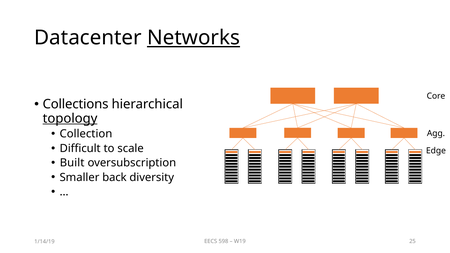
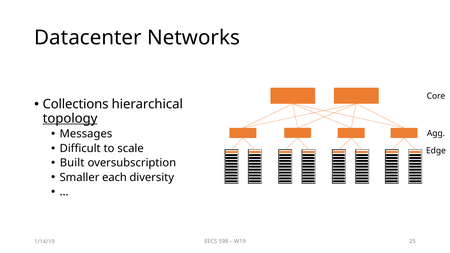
Networks underline: present -> none (194, 38)
Collection: Collection -> Messages (86, 134)
back: back -> each (114, 177)
